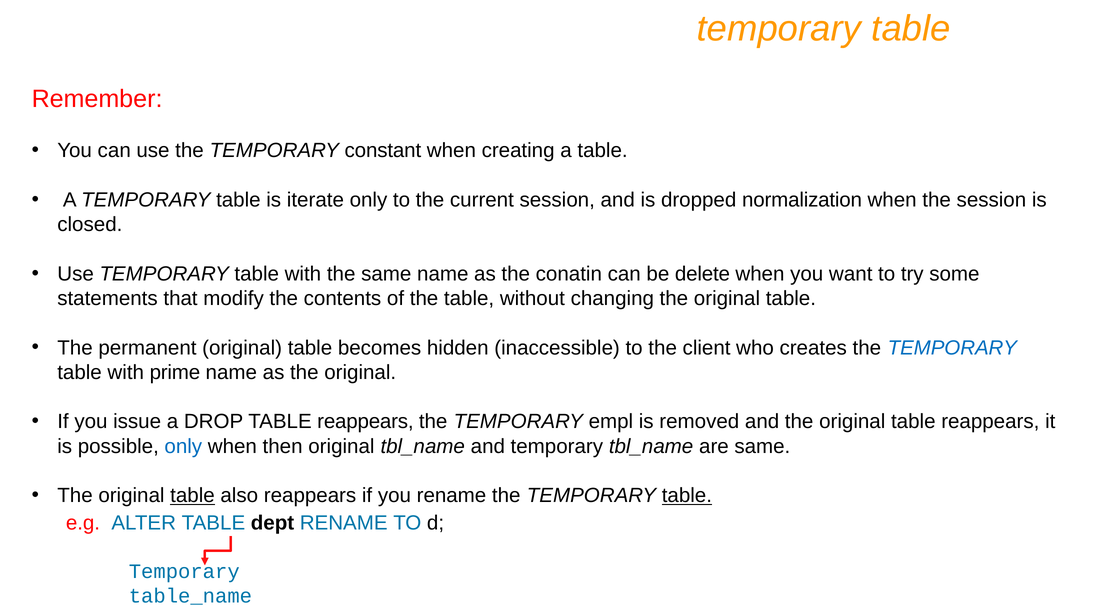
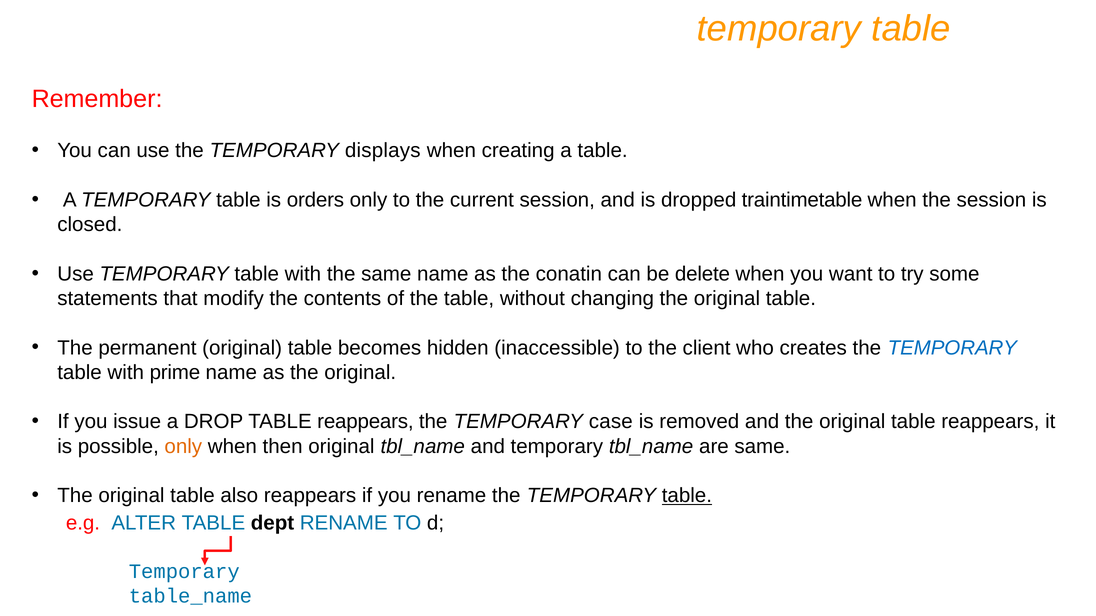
constant: constant -> displays (383, 151)
iterate: iterate -> orders (315, 200)
normalization: normalization -> traintimetable (802, 200)
empl: empl -> case (611, 422)
only colour: blue -> orange (183, 447)
table underline: present -> none (193, 496)
